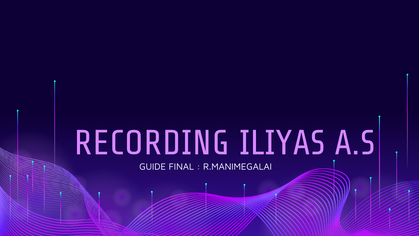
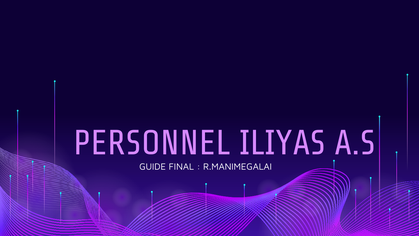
RECORDING: RECORDING -> PERSONNEL (152, 143)
